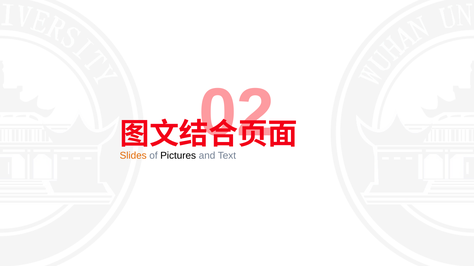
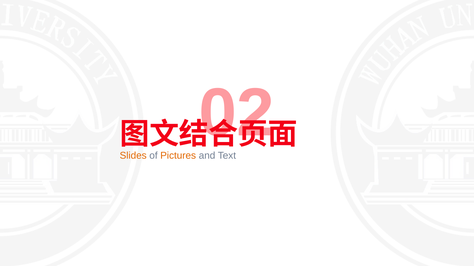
Pictures colour: black -> orange (178, 156)
